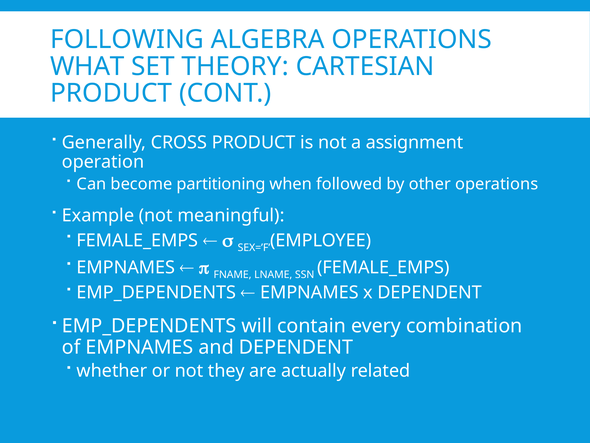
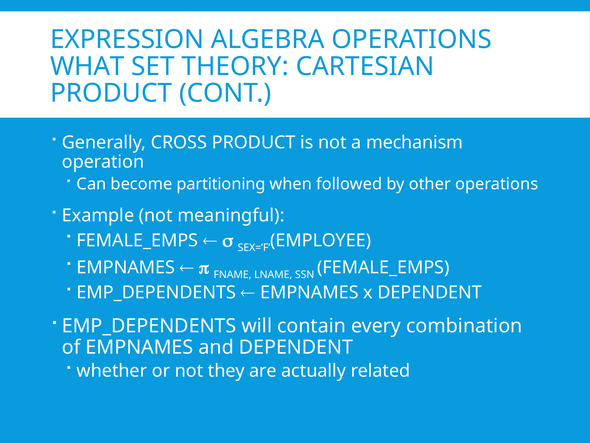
FOLLOWING: FOLLOWING -> EXPRESSION (127, 40)
assignment: assignment -> mechanism (415, 142)
